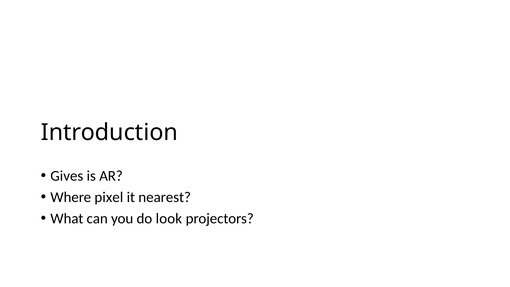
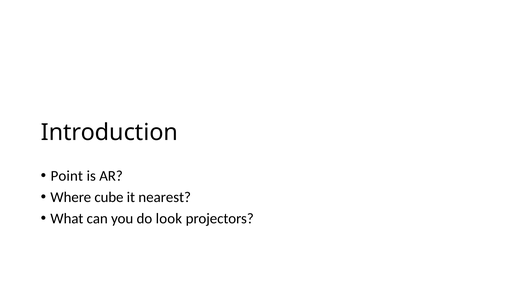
Gives: Gives -> Point (67, 176)
pixel: pixel -> cube (109, 197)
